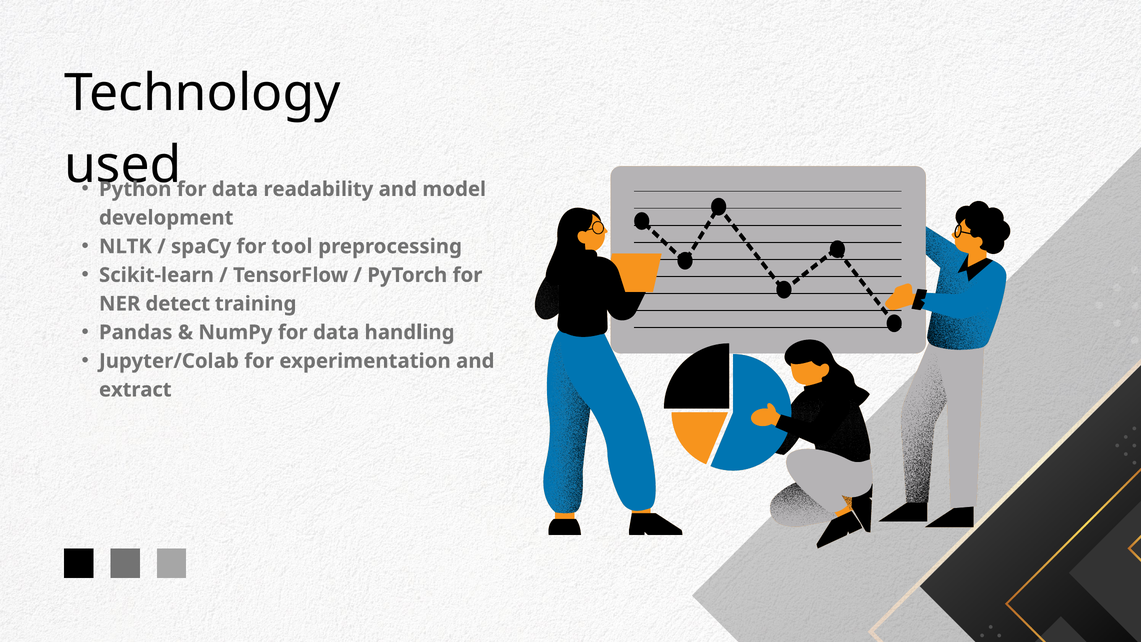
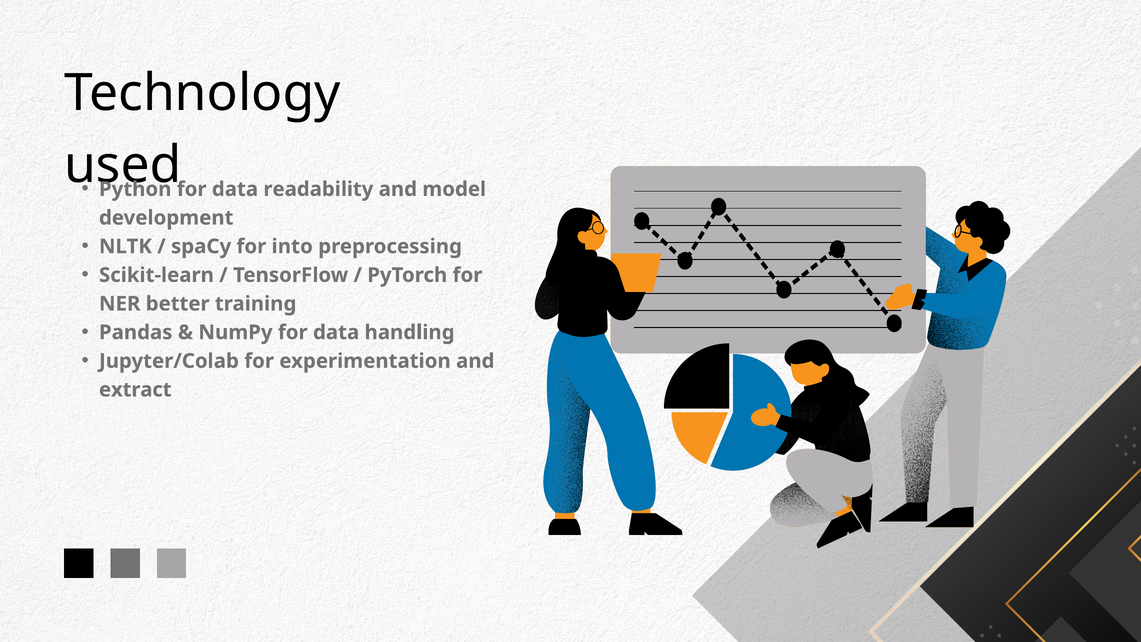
tool: tool -> into (292, 246)
detect: detect -> better (178, 304)
